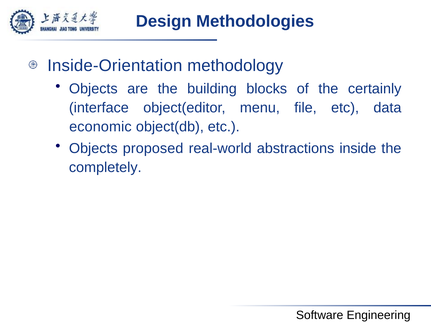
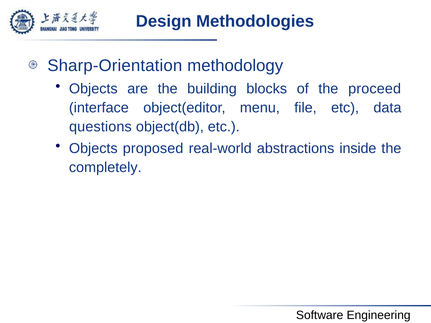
Inside-Orientation: Inside-Orientation -> Sharp-Orientation (115, 66)
certainly: certainly -> proceed (375, 89)
economic: economic -> questions (100, 127)
